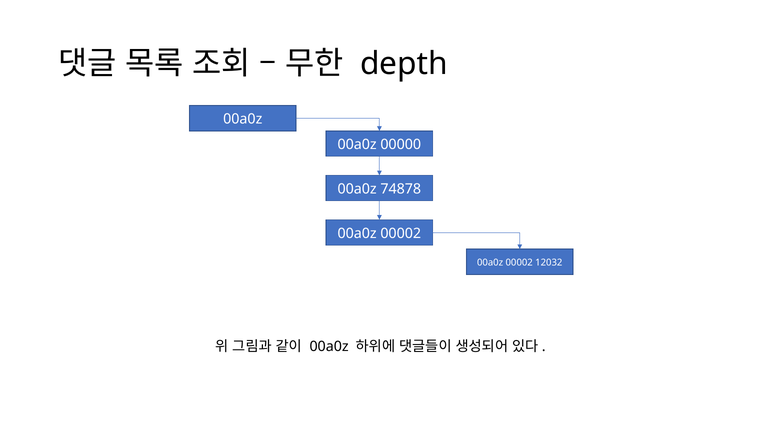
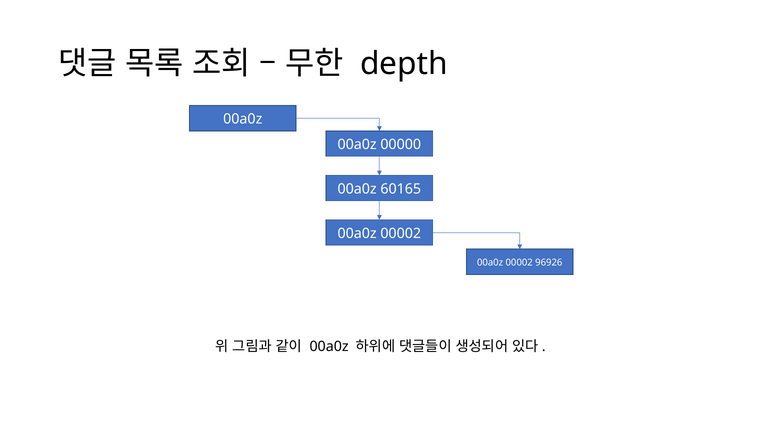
74878: 74878 -> 60165 (401, 189)
12032: 12032 -> 96926 (549, 262)
